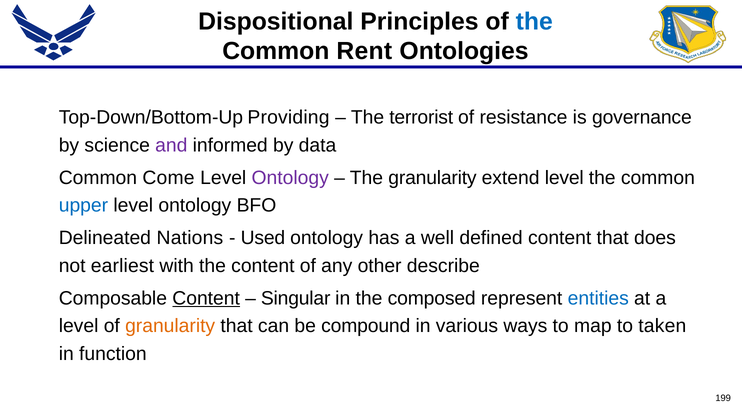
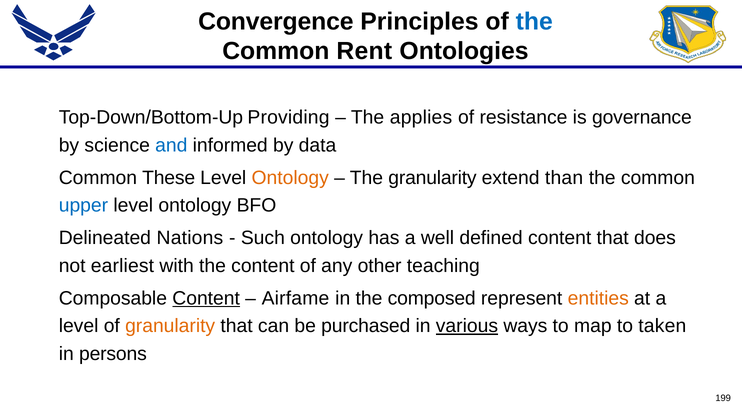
Dispositional: Dispositional -> Convergence (276, 22)
terrorist: terrorist -> applies (421, 118)
and colour: purple -> blue (171, 145)
Come: Come -> These (169, 178)
Ontology colour: purple -> orange (290, 178)
extend level: level -> than (564, 178)
Used: Used -> Such (263, 238)
describe: describe -> teaching (443, 266)
Singular: Singular -> Airfame (295, 298)
entities colour: blue -> orange (598, 298)
compound: compound -> purchased (366, 326)
various underline: none -> present (467, 326)
function: function -> persons (113, 354)
